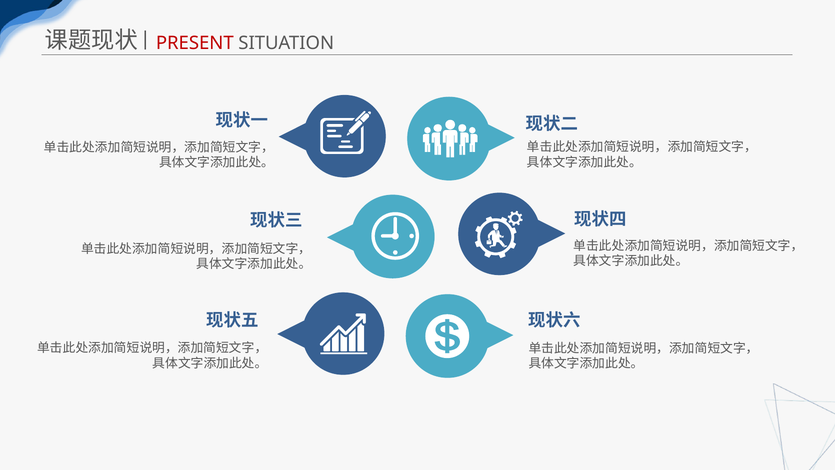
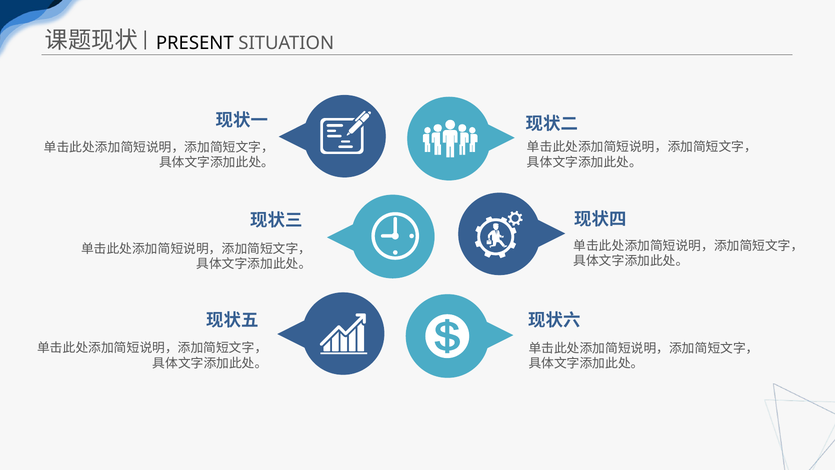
PRESENT colour: red -> black (195, 43)
